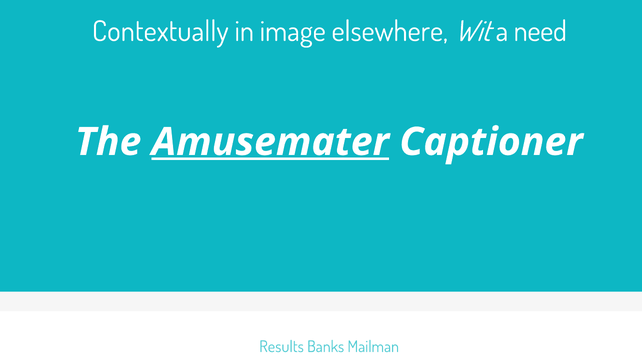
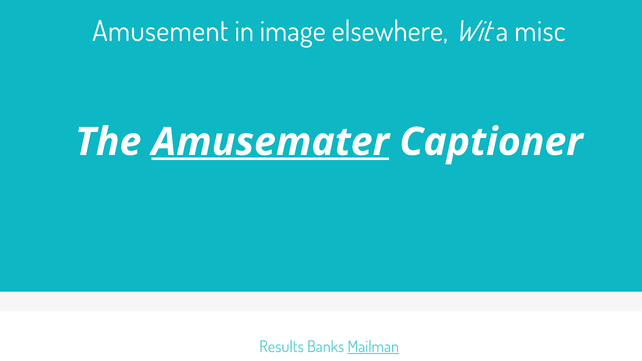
Contextually: Contextually -> Amusement (160, 32)
need: need -> misc (540, 32)
Mailman underline: none -> present (373, 347)
